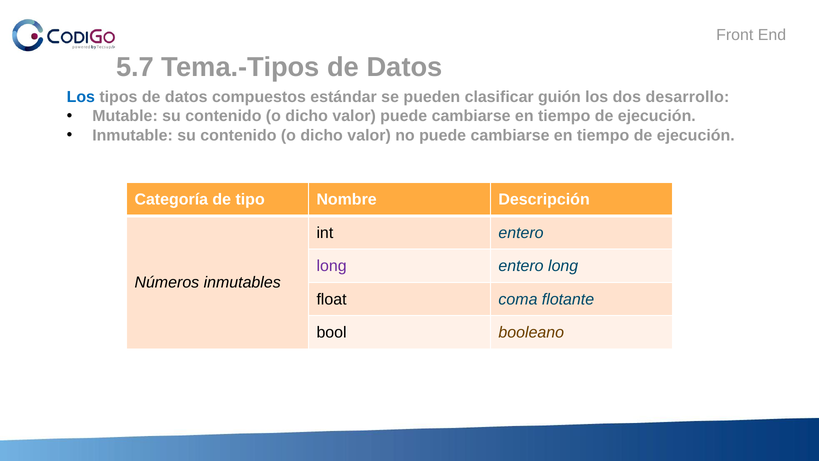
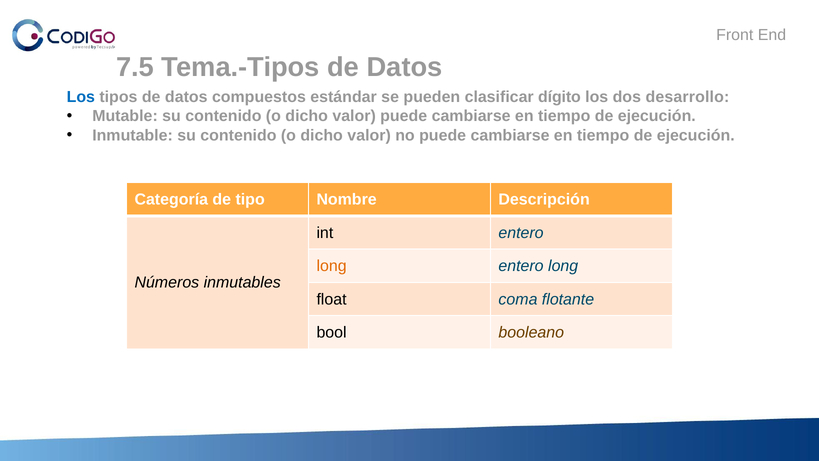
5.7: 5.7 -> 7.5 (135, 67)
guión: guión -> dígito (559, 97)
long colour: purple -> orange (332, 266)
